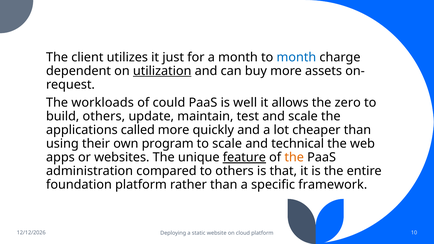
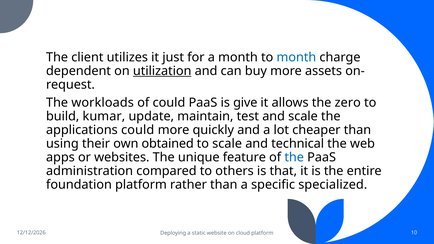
well: well -> give (245, 103)
build others: others -> kumar (104, 116)
applications called: called -> could (138, 130)
program: program -> obtained (168, 144)
feature underline: present -> none (244, 158)
the colour: orange -> blue (294, 158)
framework: framework -> specialized (333, 185)
